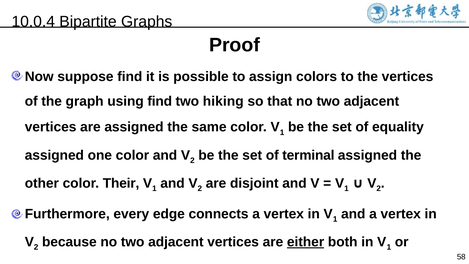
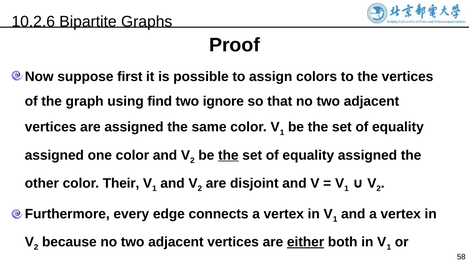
10.0.4: 10.0.4 -> 10.2.6 (33, 22)
suppose find: find -> first (130, 77)
hiking: hiking -> ignore (223, 101)
the underline: none -> present (228, 155)
terminal: terminal -> equality (308, 155)
